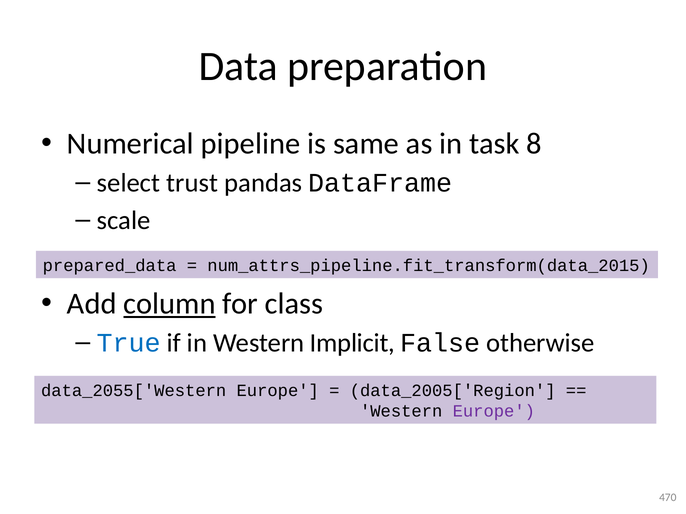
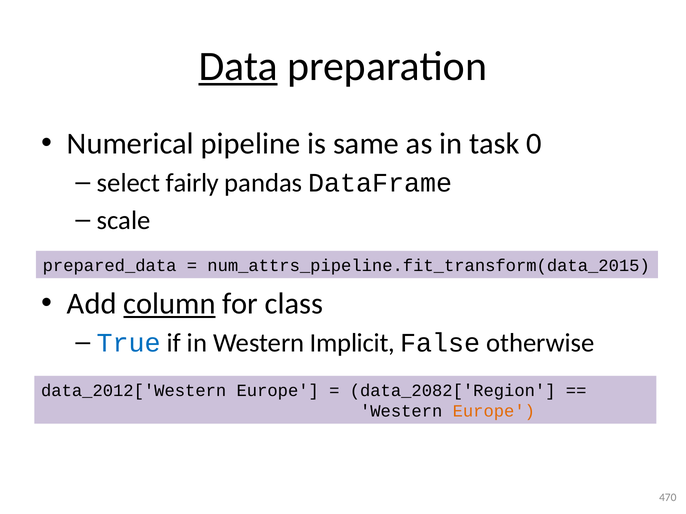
Data underline: none -> present (238, 66)
8: 8 -> 0 (534, 144)
trust: trust -> fairly (192, 183)
data_2055['Western: data_2055['Western -> data_2012['Western (134, 391)
data_2005['Region: data_2005['Region -> data_2082['Region (453, 391)
Europe colour: purple -> orange (494, 412)
